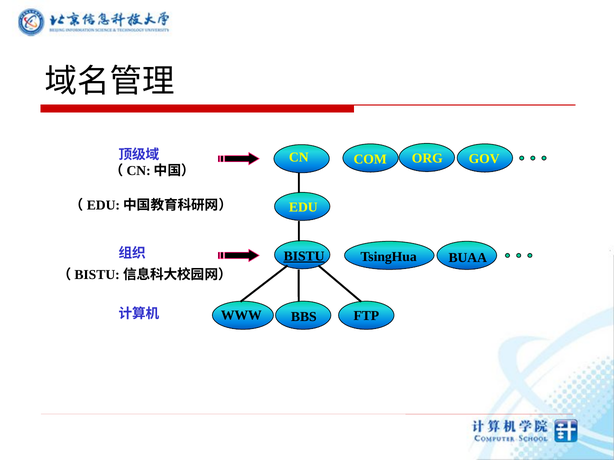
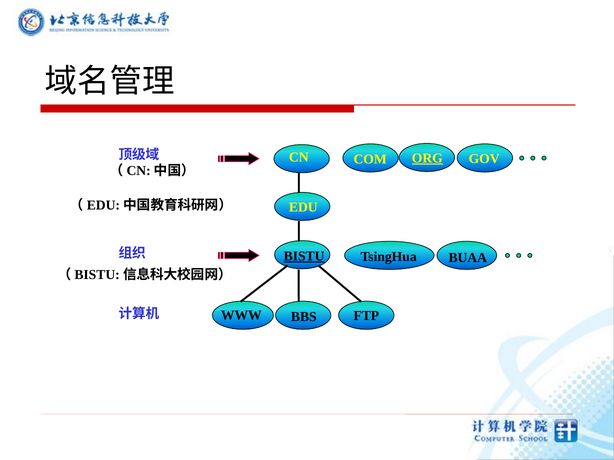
ORG underline: none -> present (427, 158)
